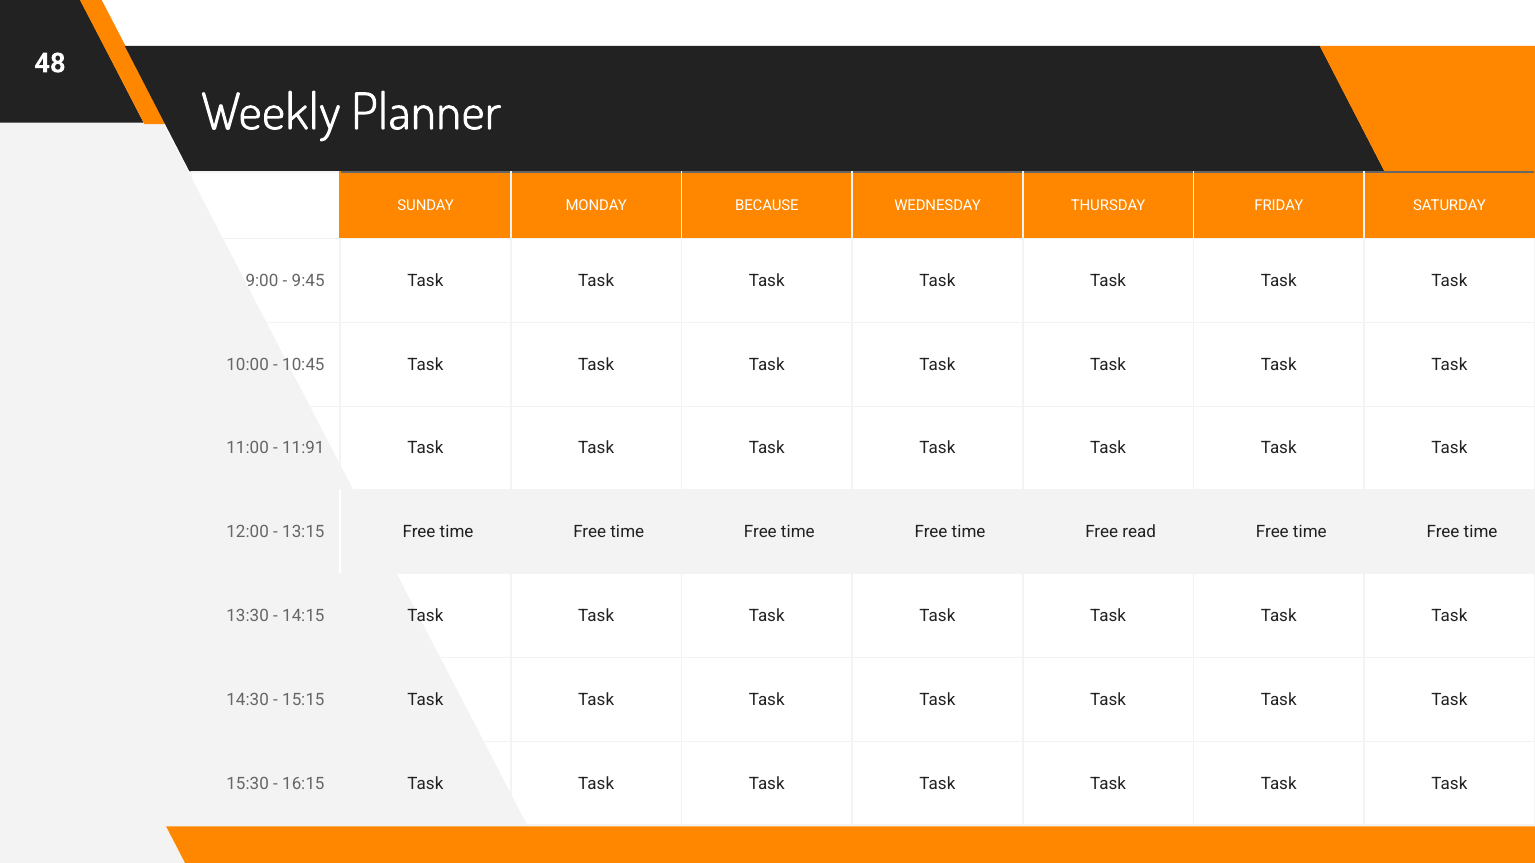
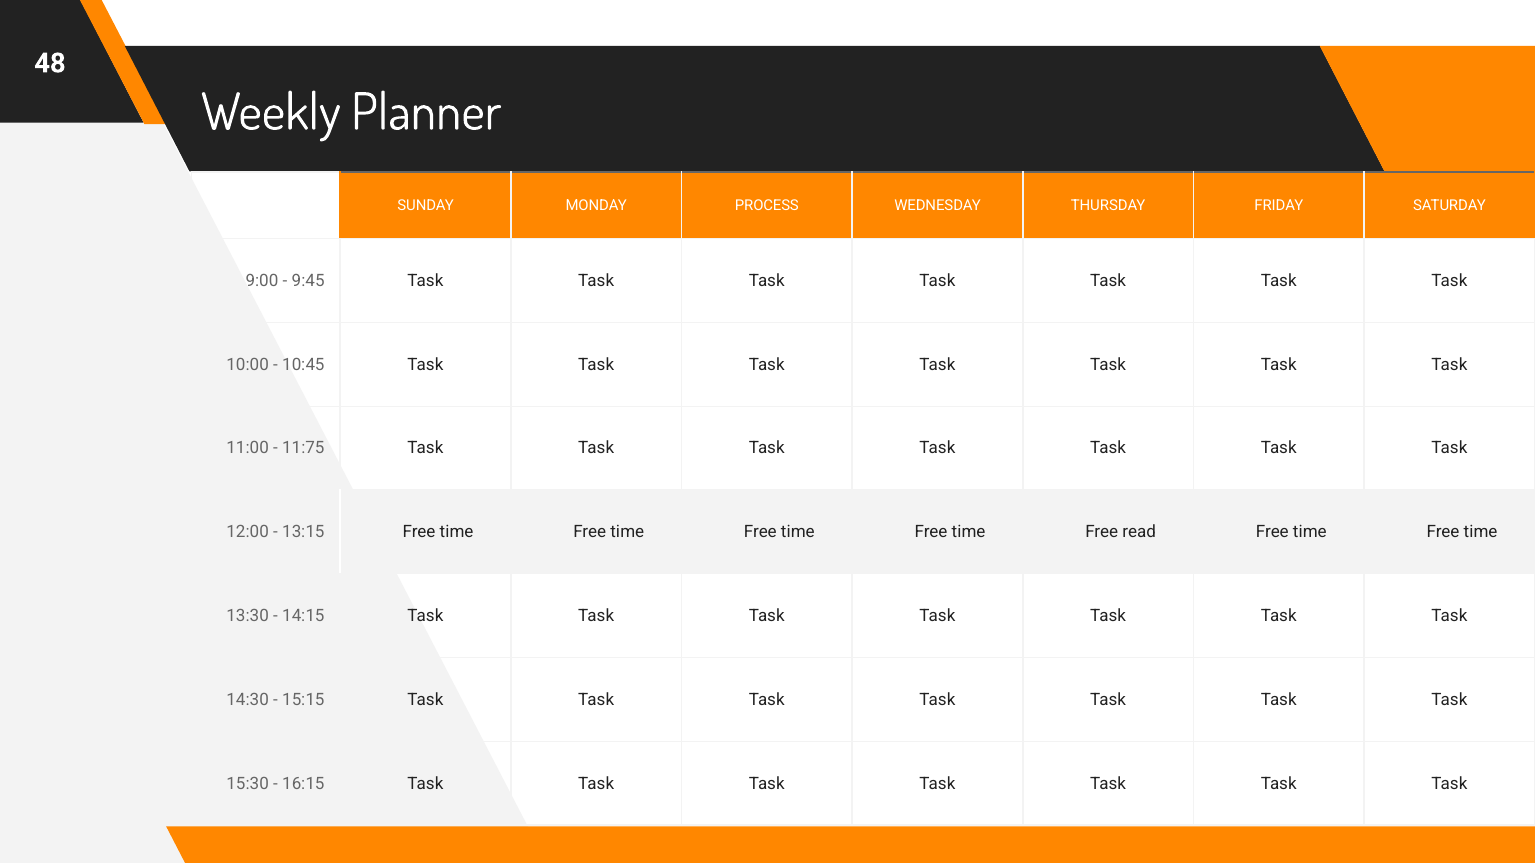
BECAUSE: BECAUSE -> PROCESS (767, 206)
11:91: 11:91 -> 11:75 (303, 449)
